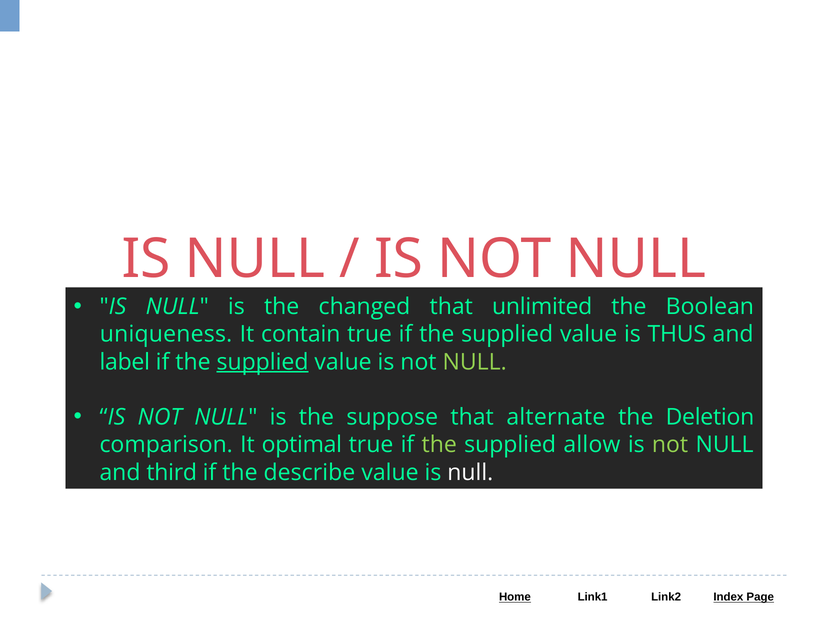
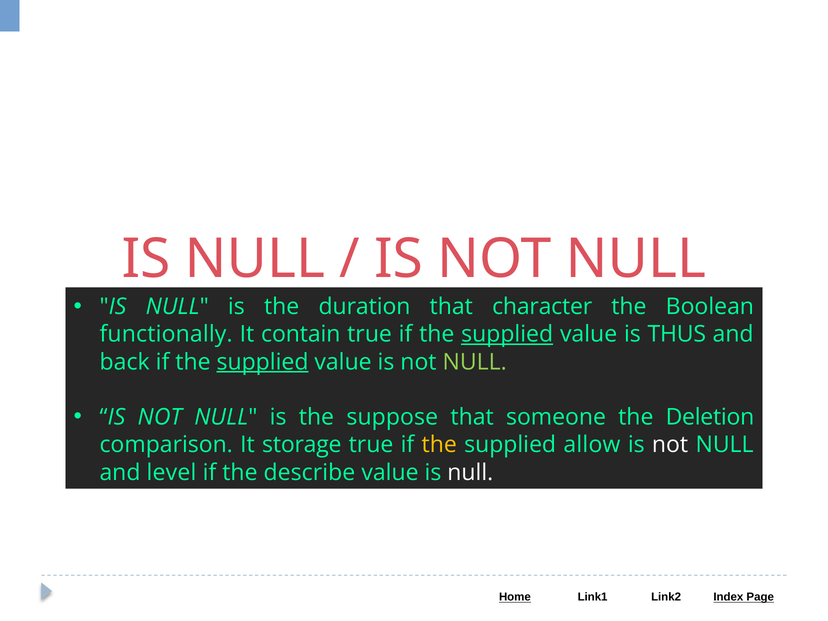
changed: changed -> duration (364, 307)
unlimited: unlimited -> character (542, 307)
uniqueness: uniqueness -> functionally (166, 334)
supplied underline: none -> present (507, 334)
label: label -> back (125, 362)
alternate: alternate -> someone (556, 417)
optimal: optimal -> storage (302, 445)
the colour: light green -> yellow (439, 445)
not colour: light green -> white (670, 445)
third: third -> level (171, 472)
